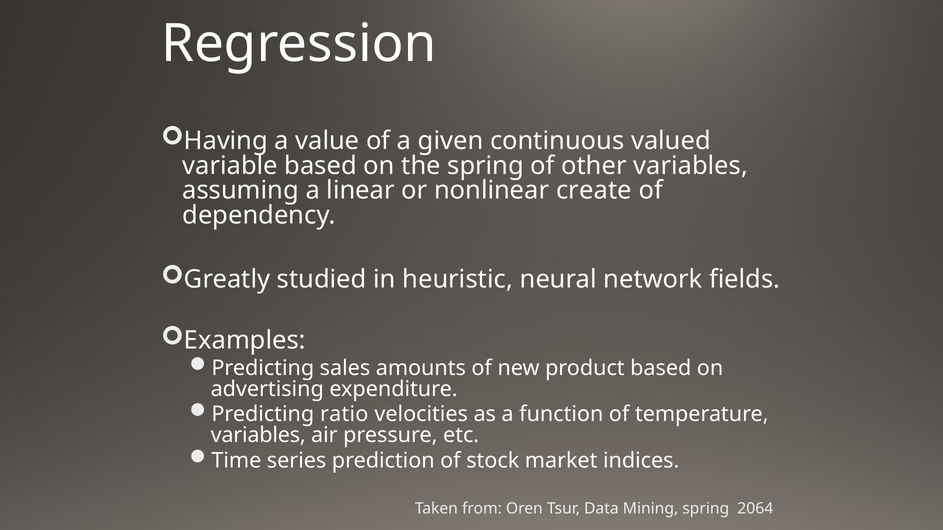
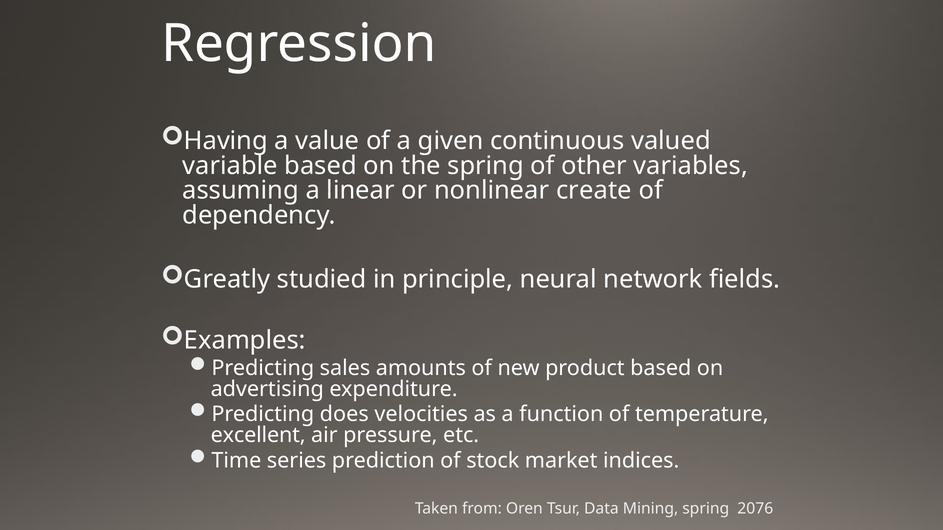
heuristic: heuristic -> principle (458, 280)
ratio: ratio -> does (344, 415)
variables: variables -> excellent (258, 436)
2064: 2064 -> 2076 (755, 509)
